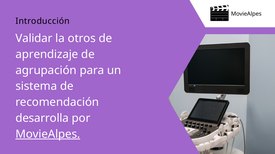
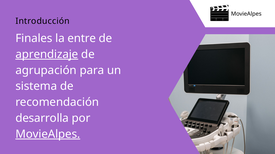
Validar: Validar -> Finales (34, 38)
otros: otros -> entre (82, 38)
aprendizaje underline: none -> present (47, 55)
